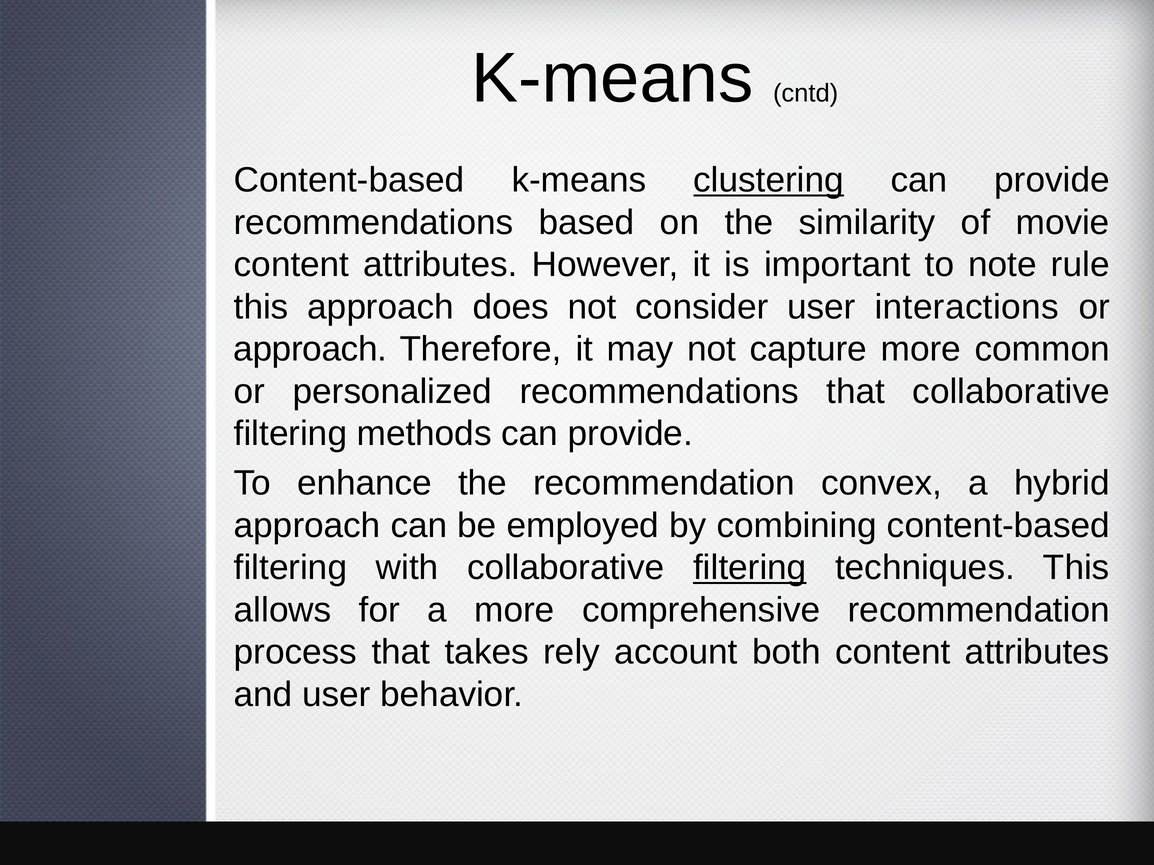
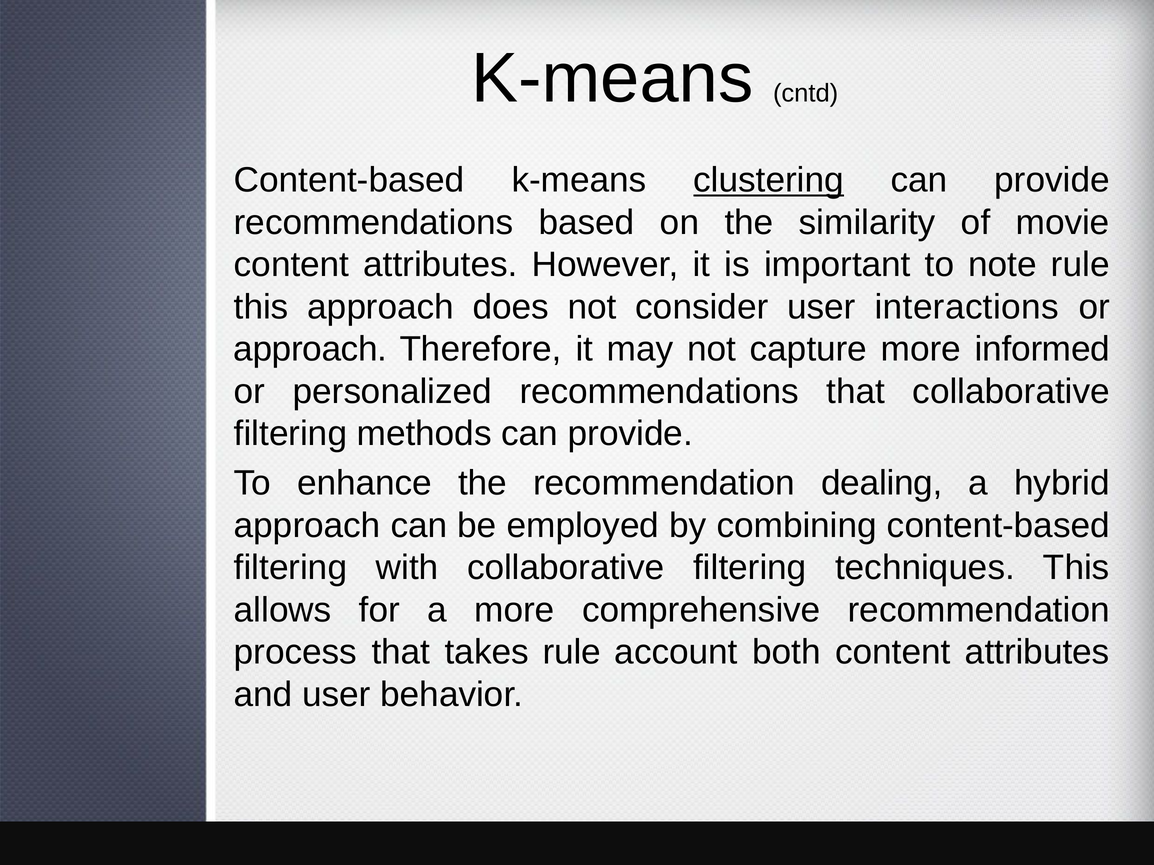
common: common -> informed (1042, 350)
convex: convex -> dealing (882, 483)
filtering underline: present -> none (750, 568)
takes rely: rely -> rule (572, 653)
